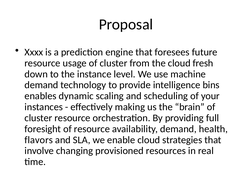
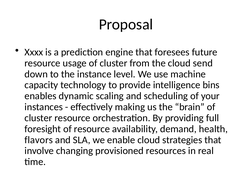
fresh: fresh -> send (203, 63)
demand: demand -> capacity (41, 85)
